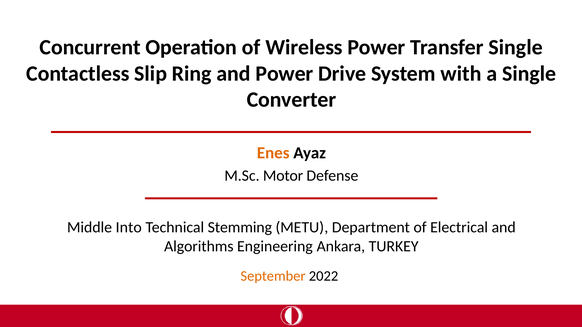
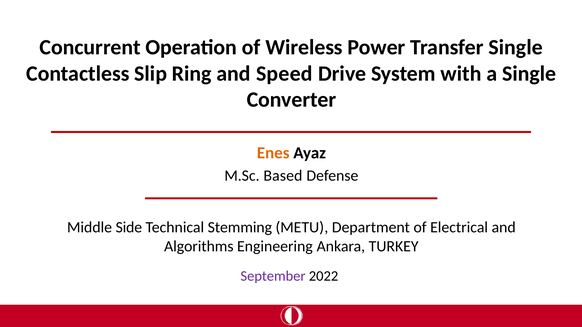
and Power: Power -> Speed (284, 74)
Motor: Motor -> Based (283, 176)
Into: Into -> Side (129, 227)
September colour: orange -> purple (273, 276)
